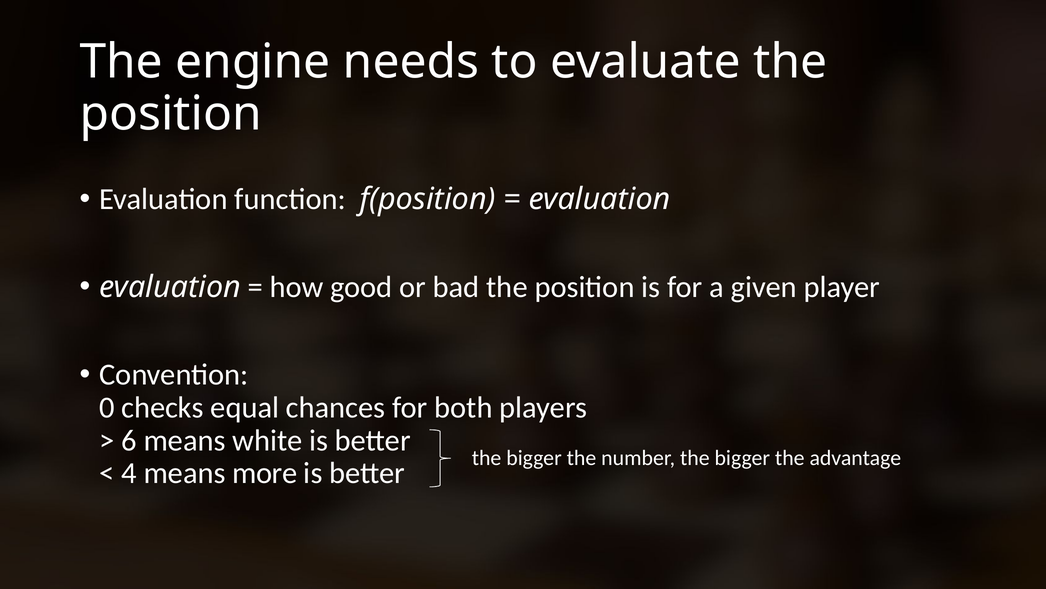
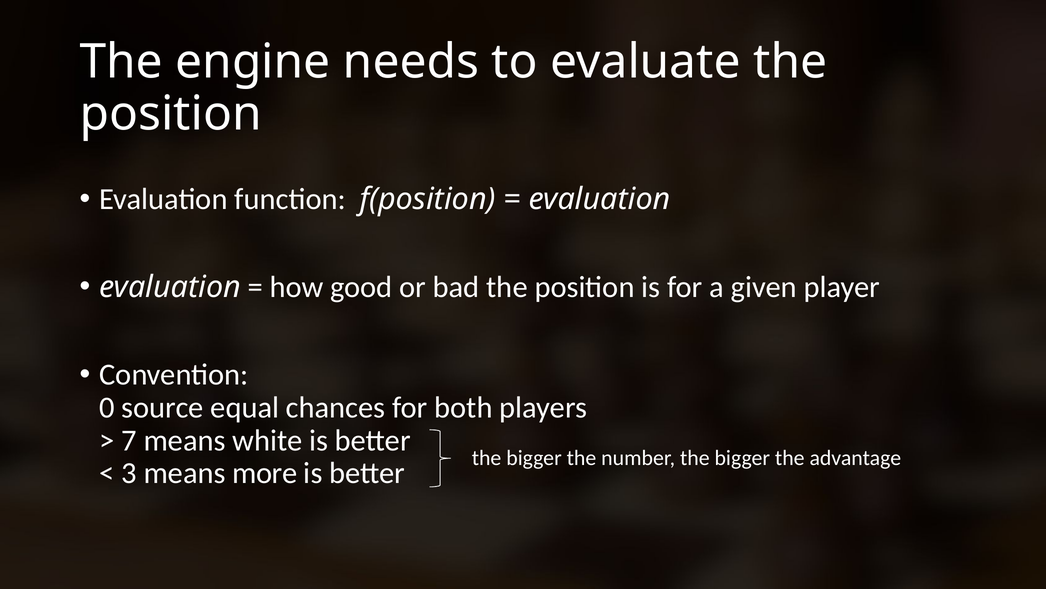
checks: checks -> source (163, 407)
6: 6 -> 7 (129, 440)
4: 4 -> 3 (129, 473)
